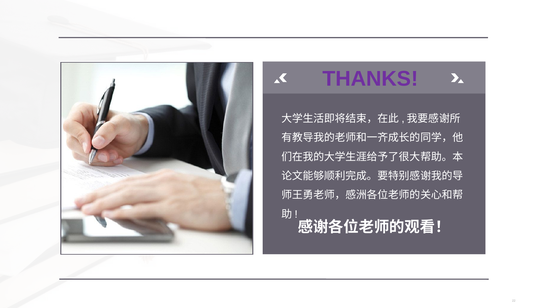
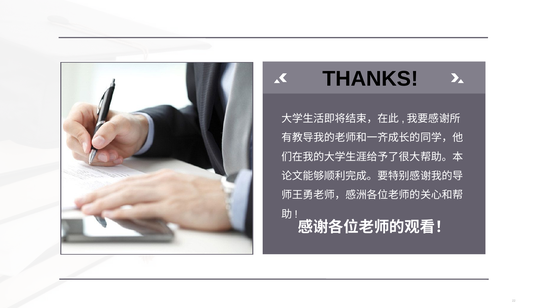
THANKS colour: purple -> black (370, 79)
